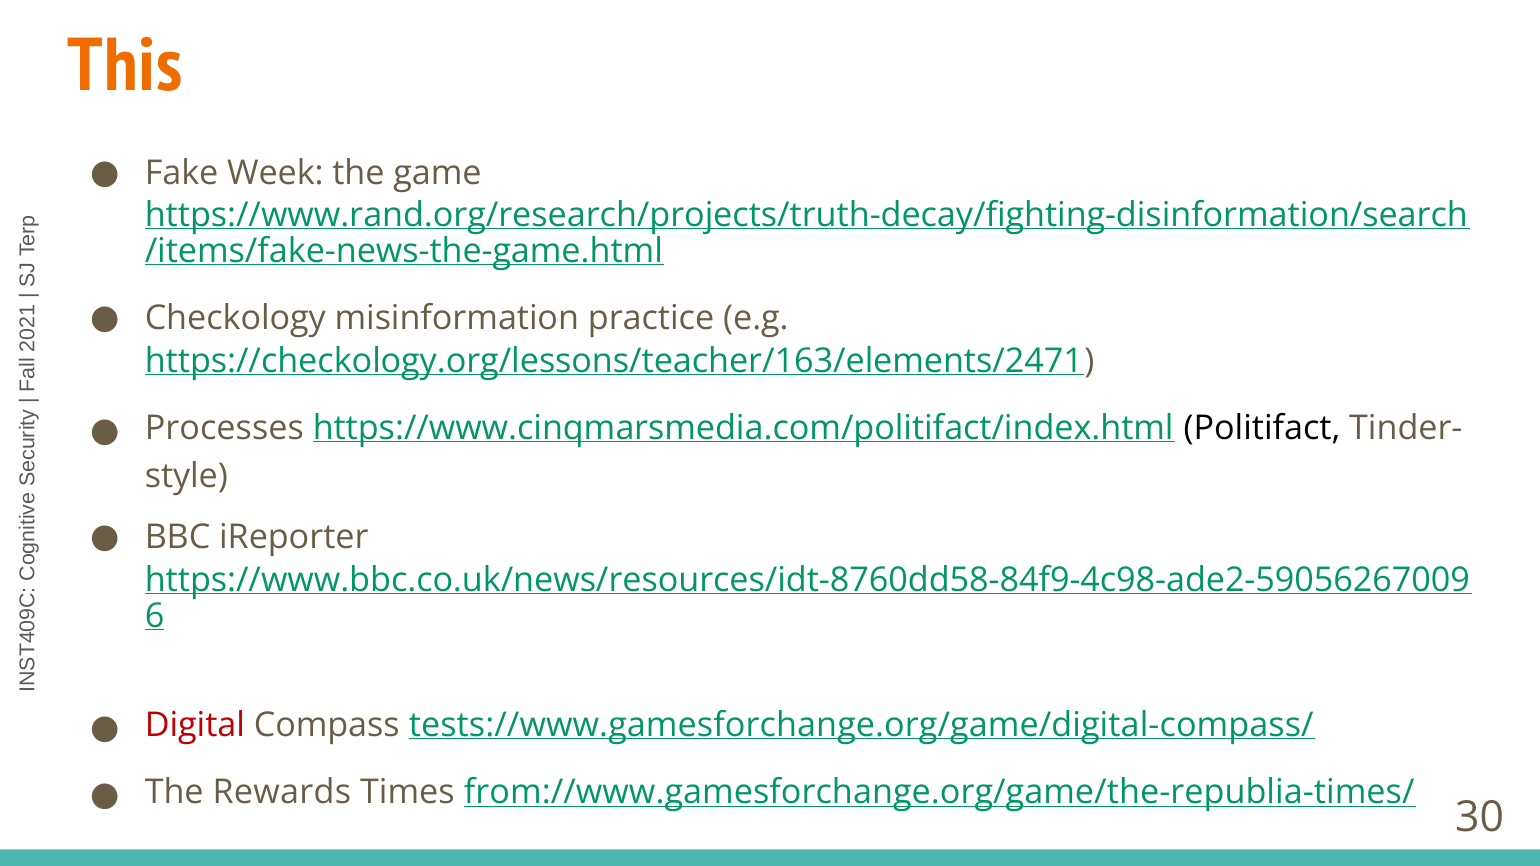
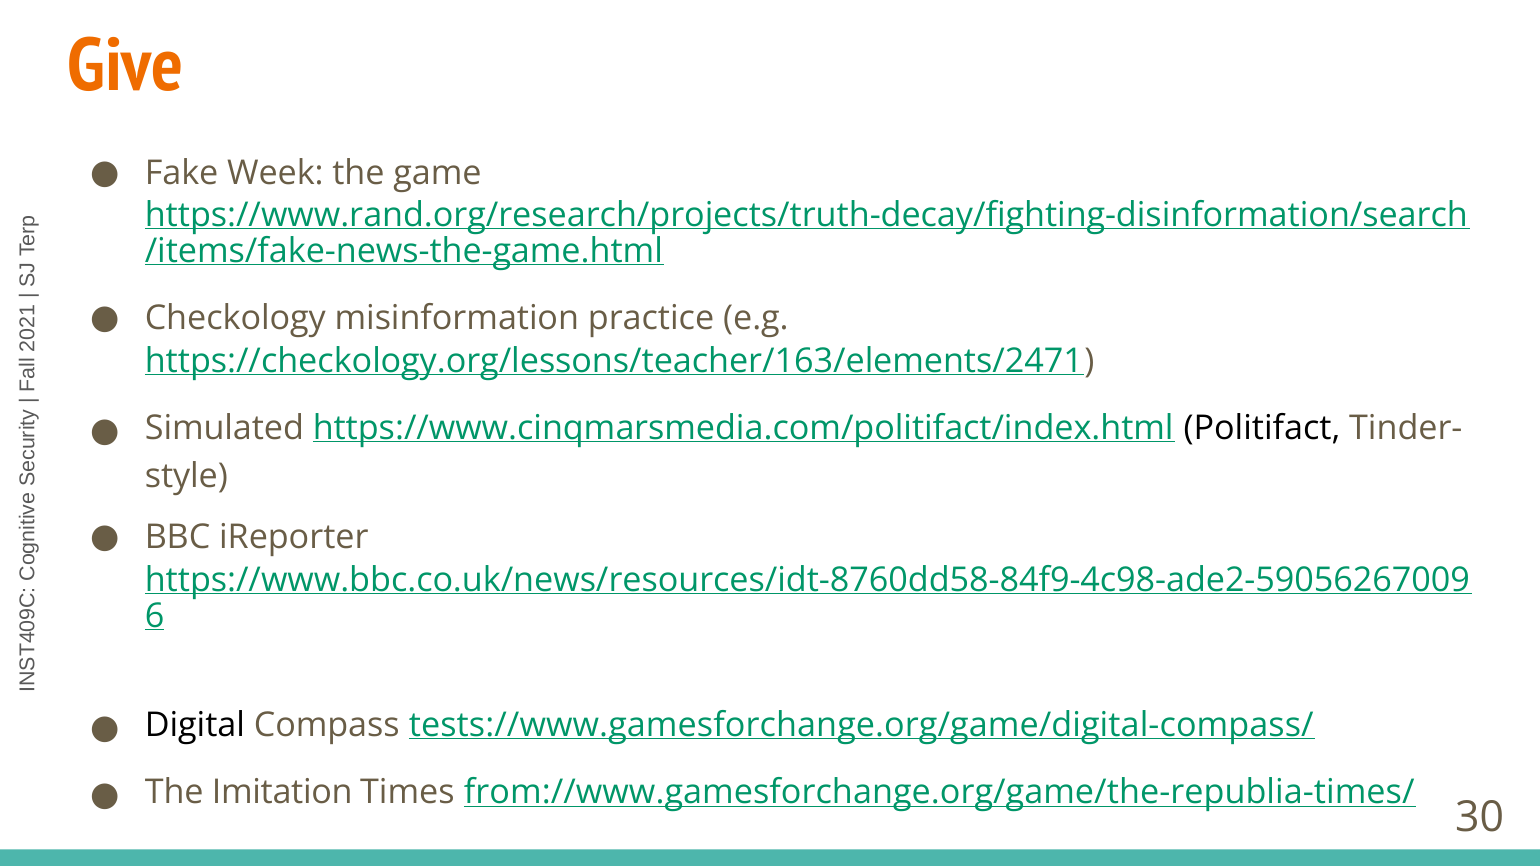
This: This -> Give (126, 66)
Processes: Processes -> Simulated (224, 428)
Digital colour: red -> black (195, 726)
Rewards: Rewards -> Imitation (282, 793)
